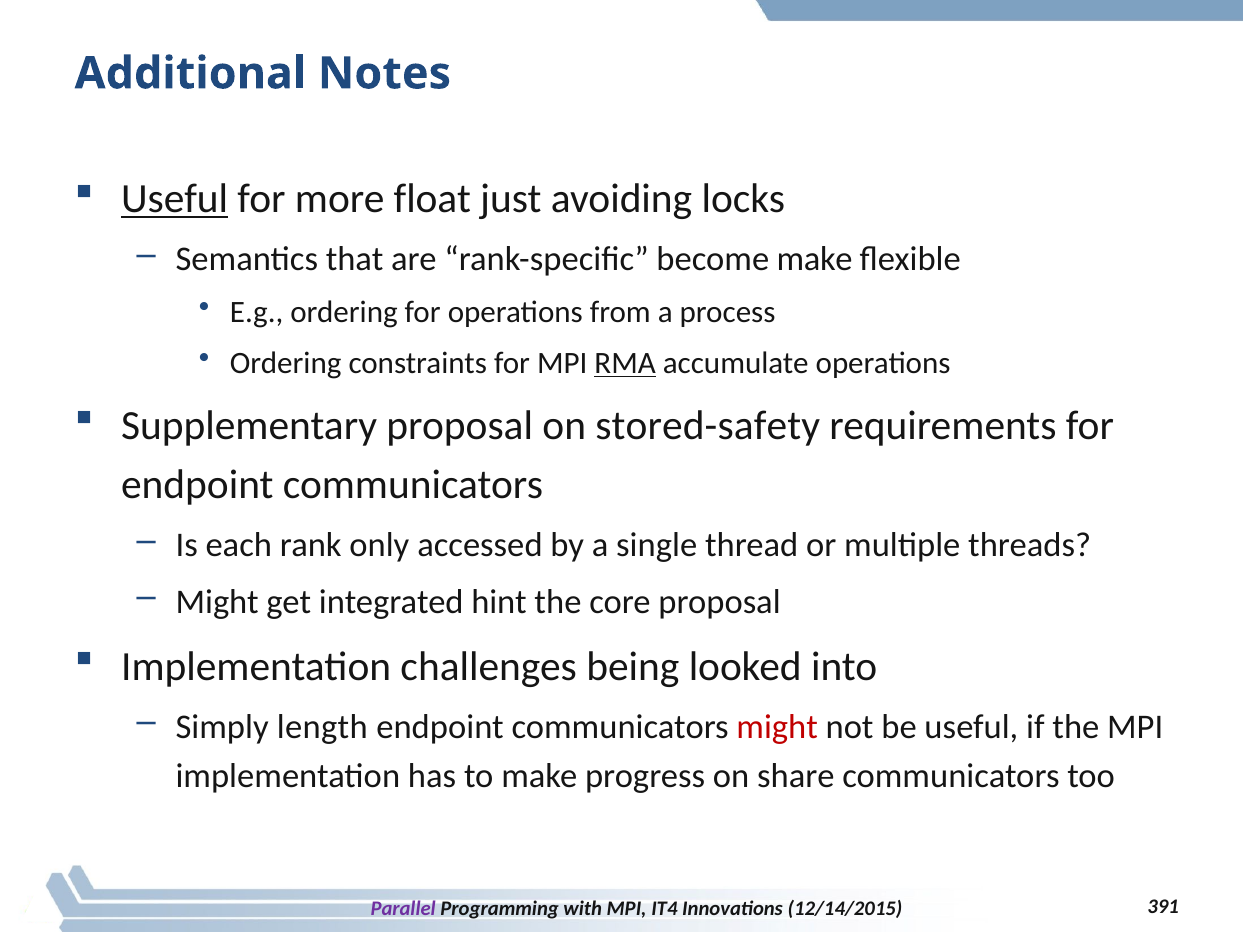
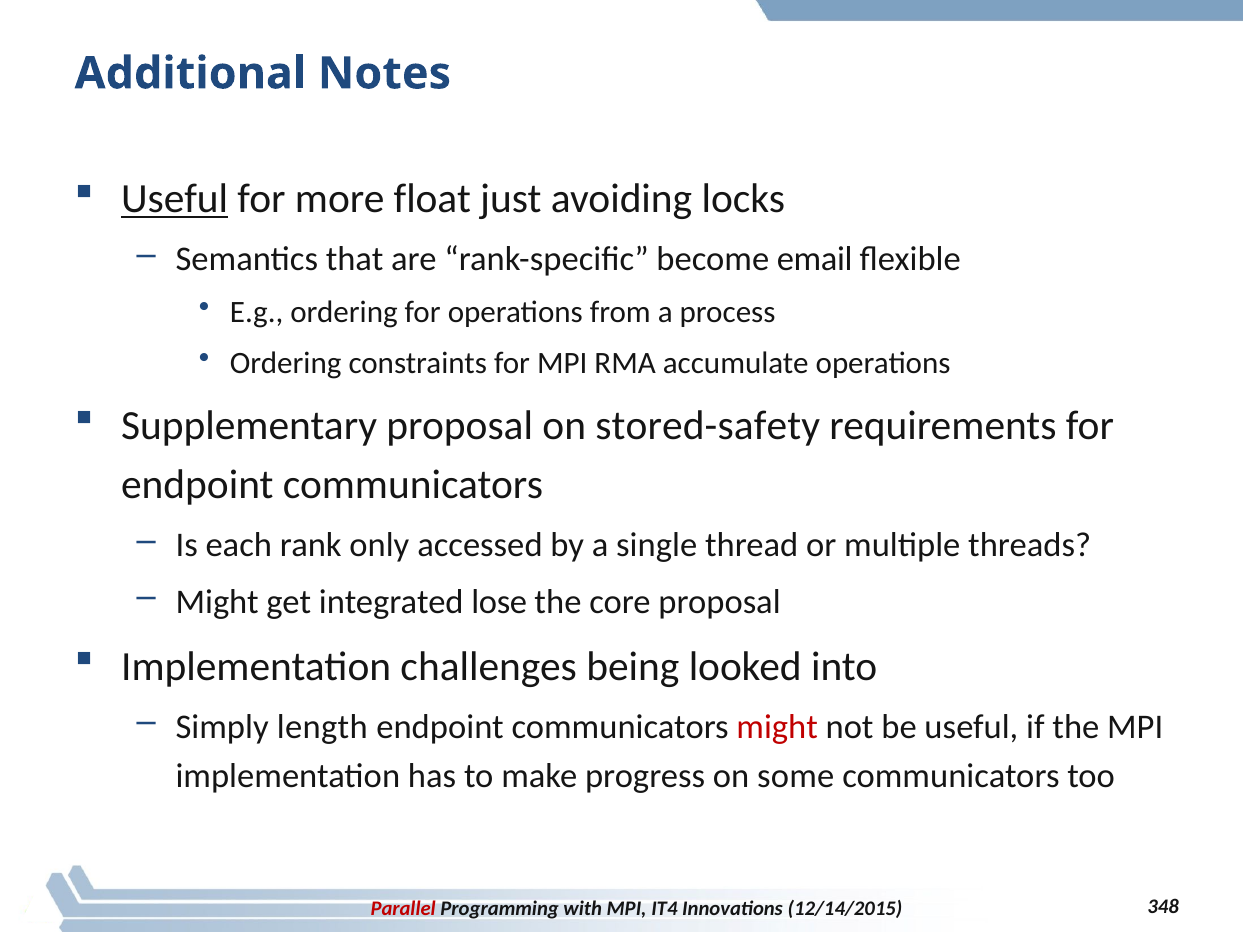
become make: make -> email (815, 260)
RMA underline: present -> none (625, 363)
hint: hint -> lose (499, 602)
share: share -> some (796, 777)
Parallel colour: purple -> red (403, 909)
391: 391 -> 348 (1163, 906)
